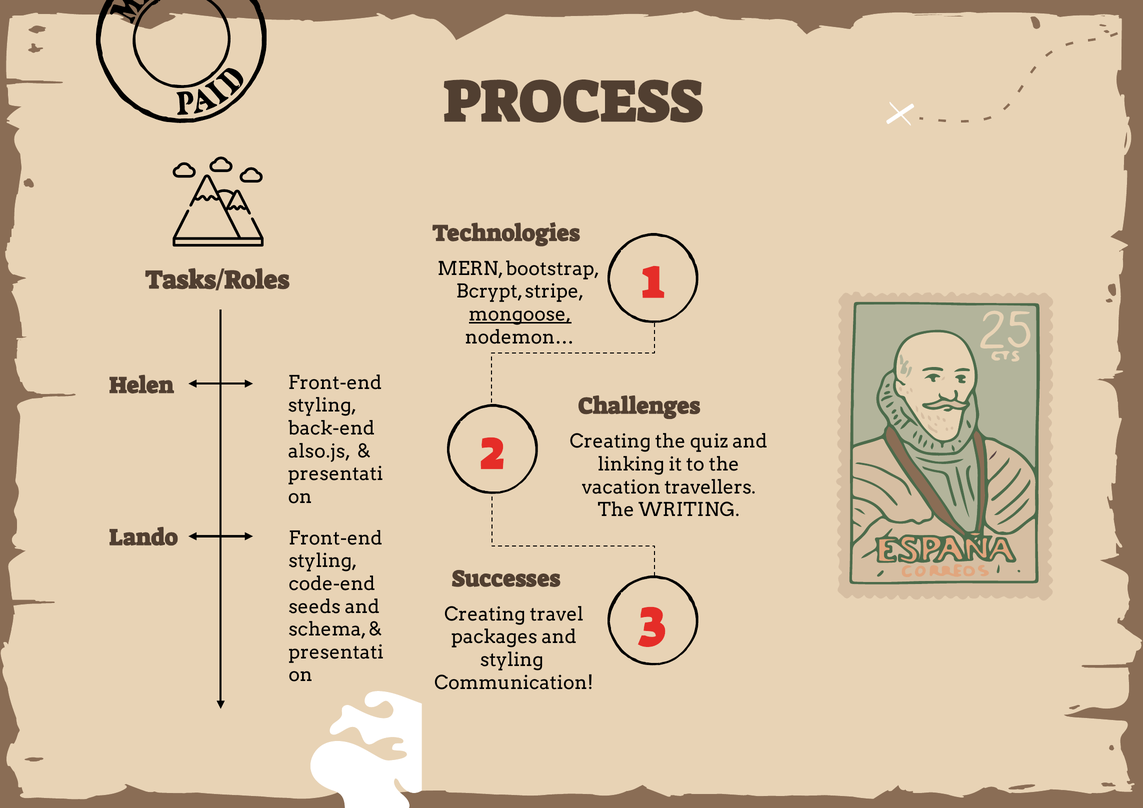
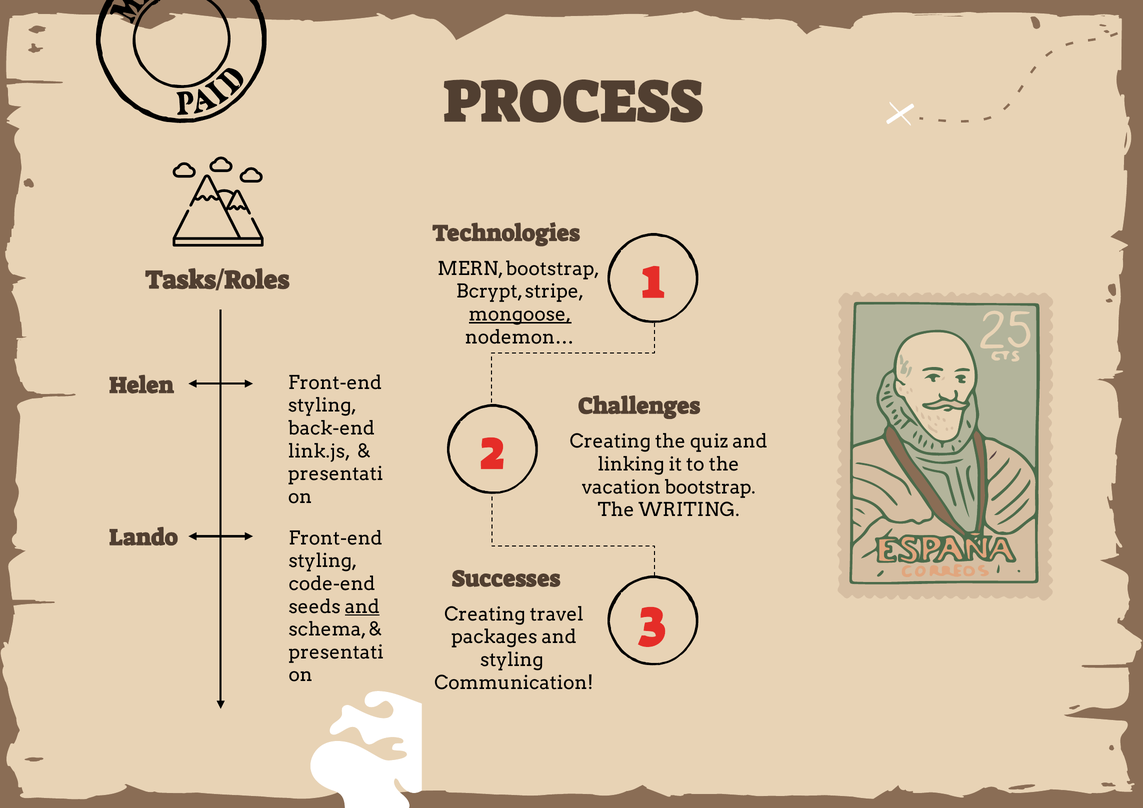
also.js: also.js -> link.js (319, 451)
vacation travellers: travellers -> bootstrap (710, 487)
and underline: none -> present (362, 607)
